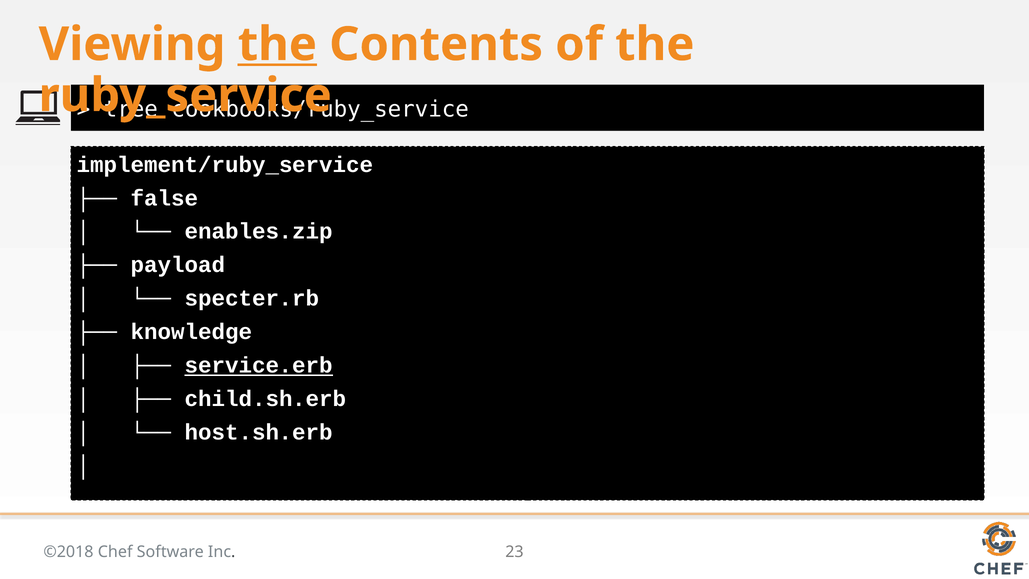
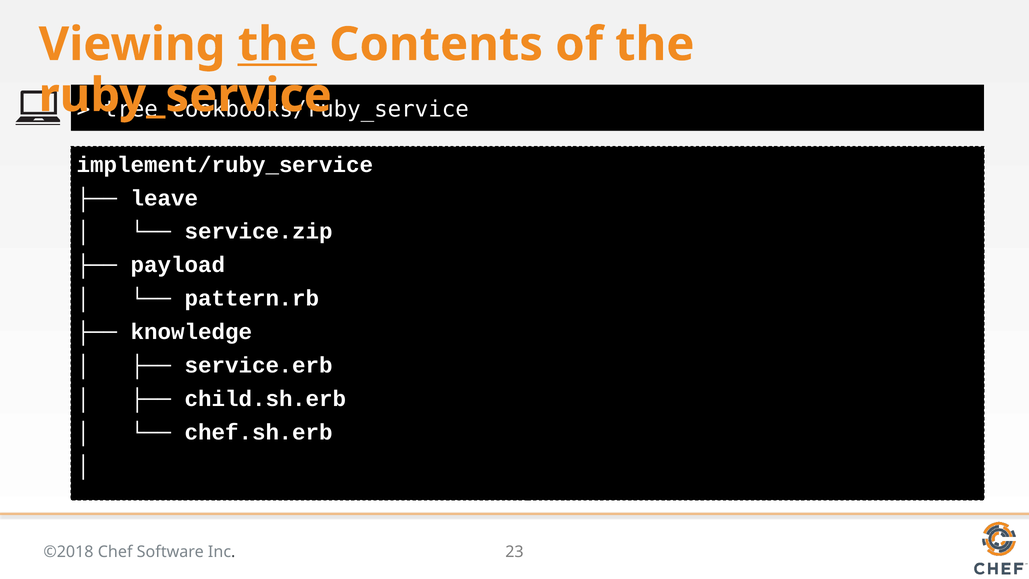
false: false -> leave (164, 198)
enables.zip: enables.zip -> service.zip (259, 231)
specter.rb: specter.rb -> pattern.rb (252, 298)
service.erb underline: present -> none (259, 365)
host.sh.erb: host.sh.erb -> chef.sh.erb (259, 432)
